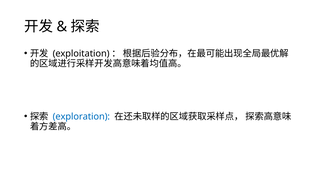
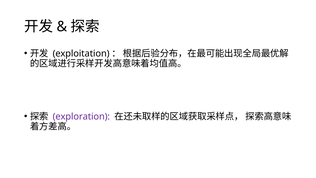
exploration colour: blue -> purple (81, 116)
